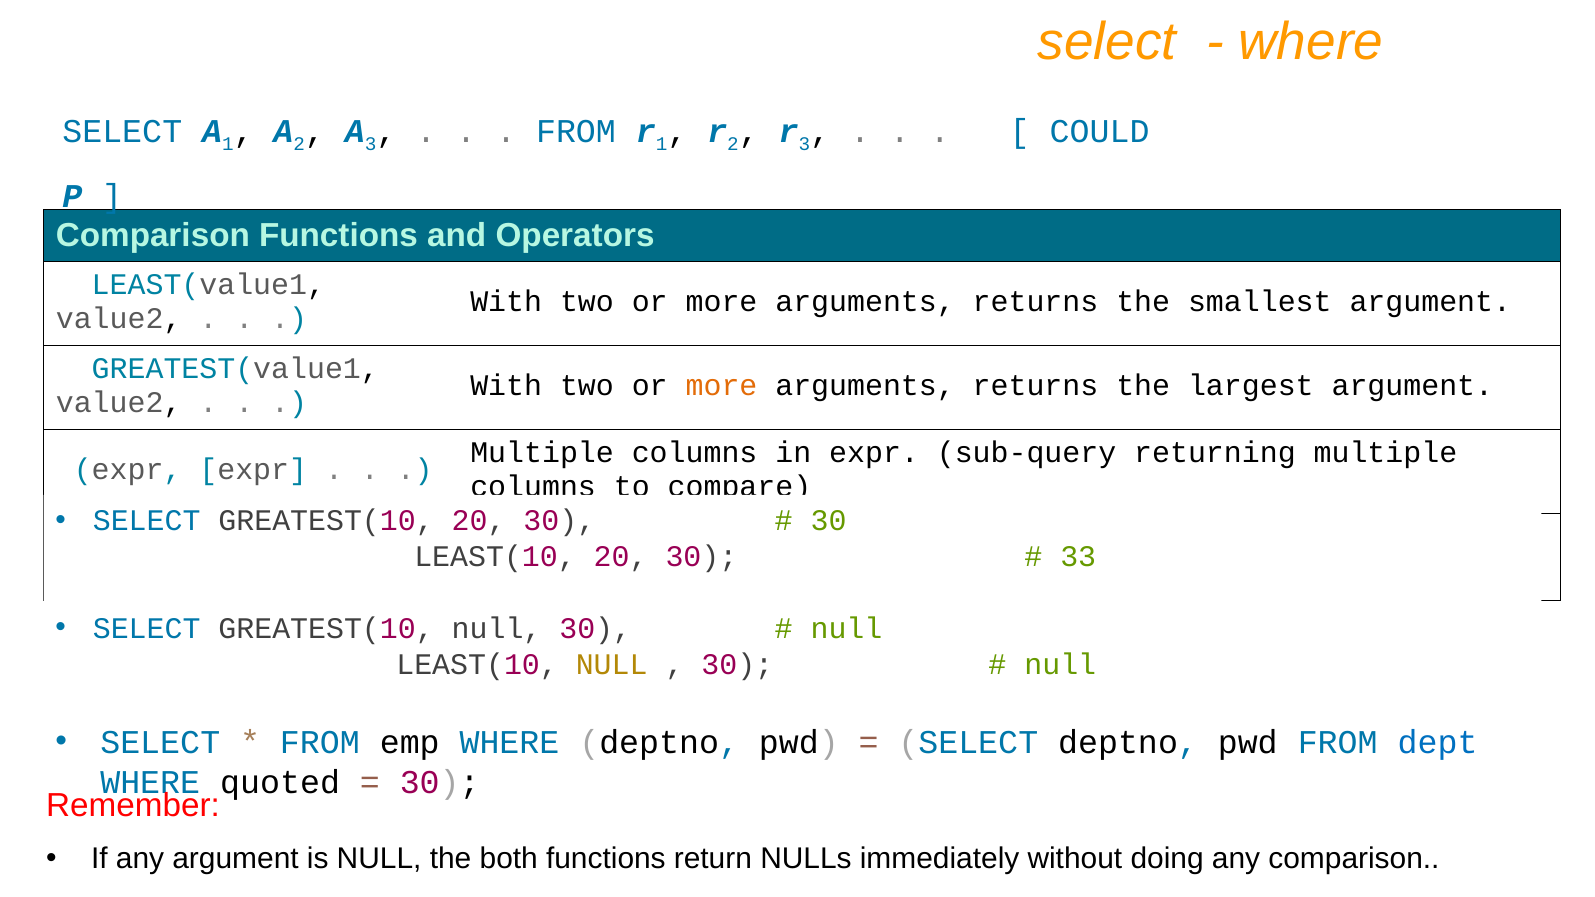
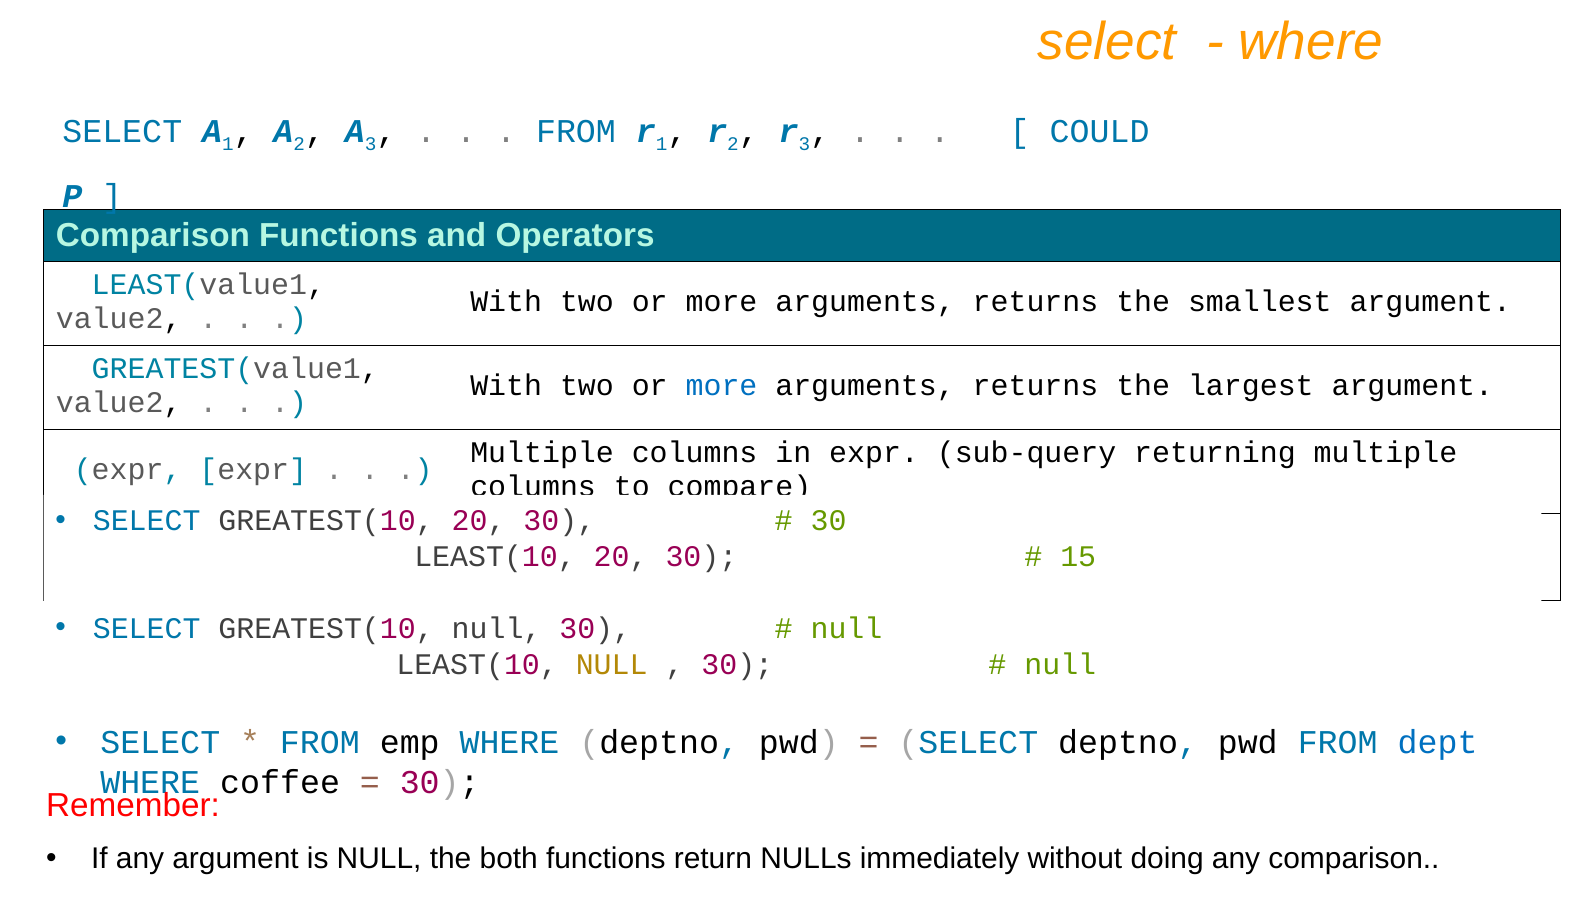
more colour: orange -> blue (722, 386)
33: 33 -> 15 (1078, 557)
quoted: quoted -> coffee (280, 782)
